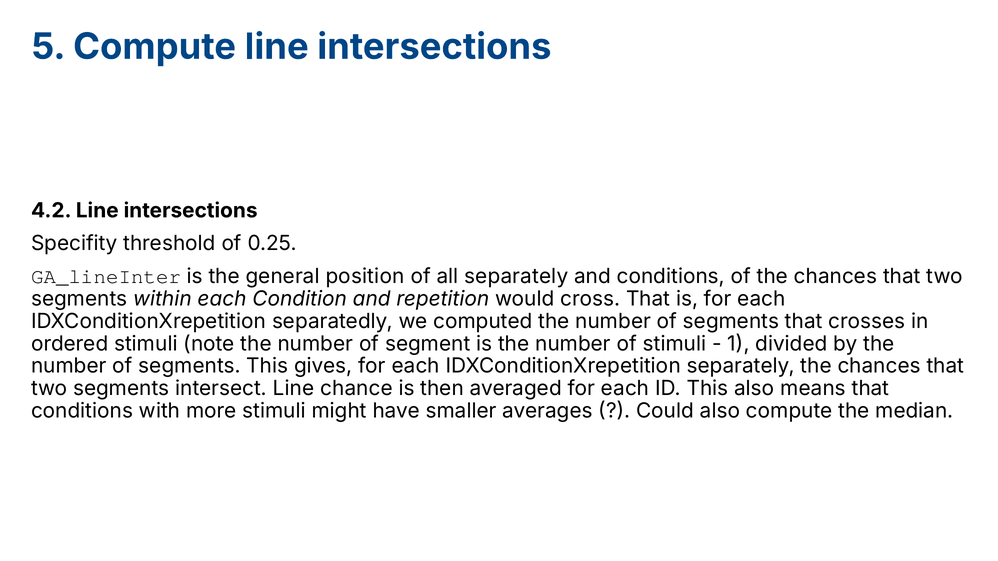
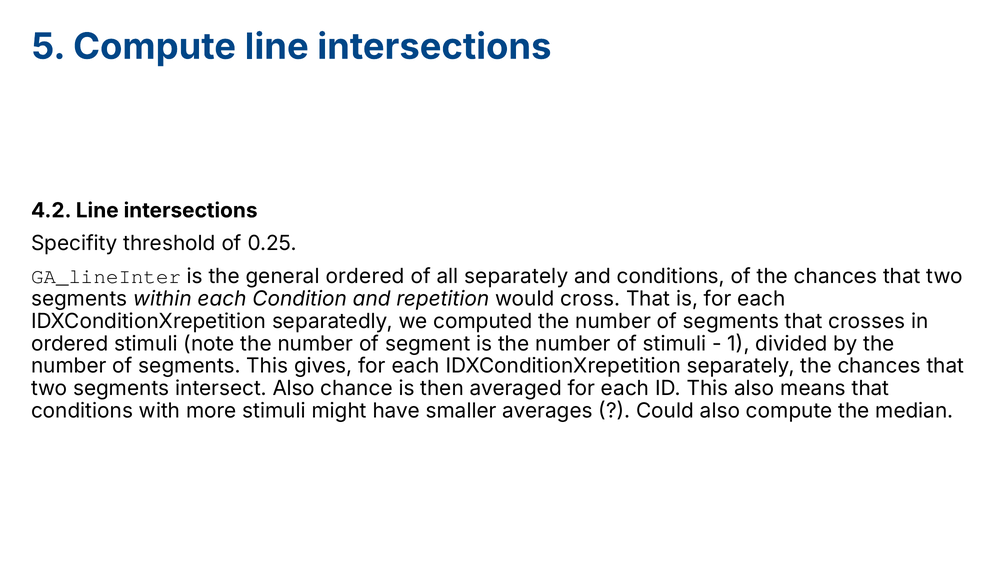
general position: position -> ordered (365, 276)
intersect Line: Line -> Also (294, 389)
